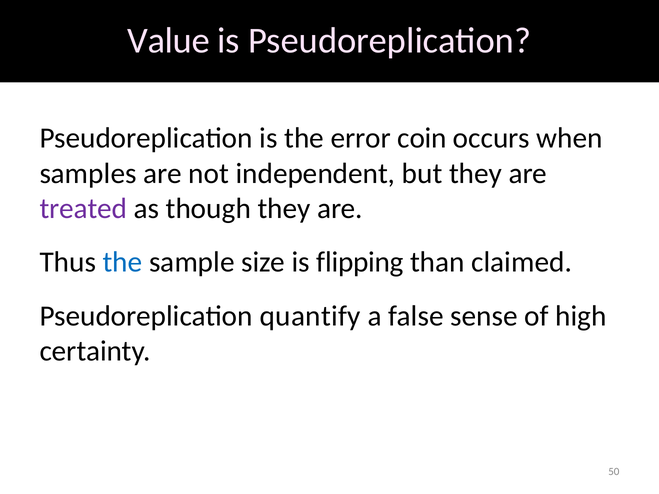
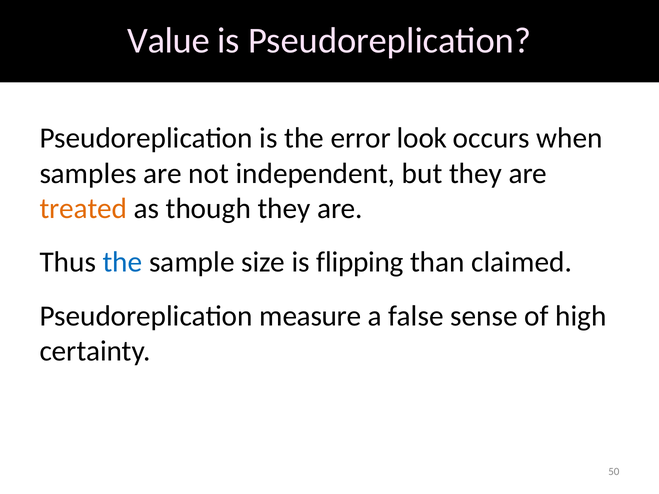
coin: coin -> look (422, 138)
treated colour: purple -> orange (83, 209)
quantify: quantify -> measure (310, 316)
